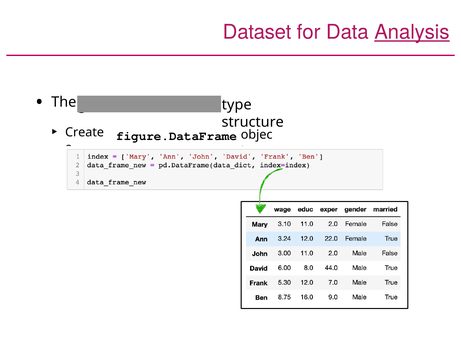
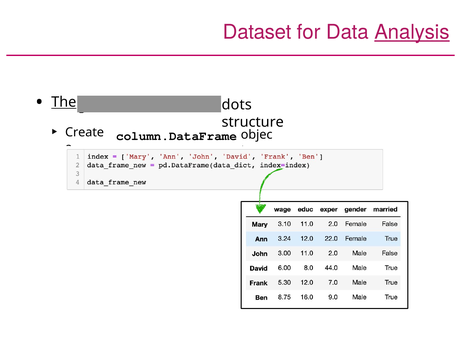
The underline: none -> present (64, 102)
type: type -> dots (237, 105)
figure.DataFrame: figure.DataFrame -> column.DataFrame (177, 136)
